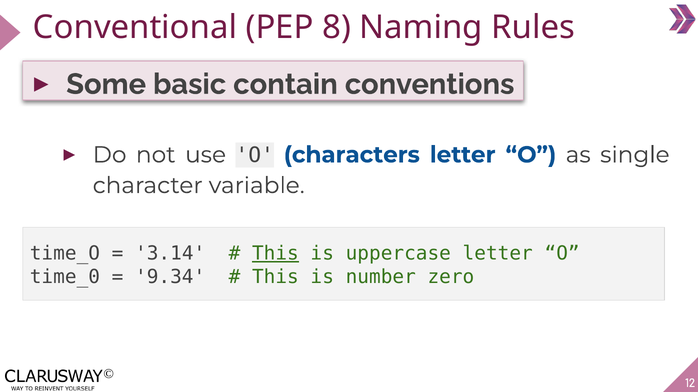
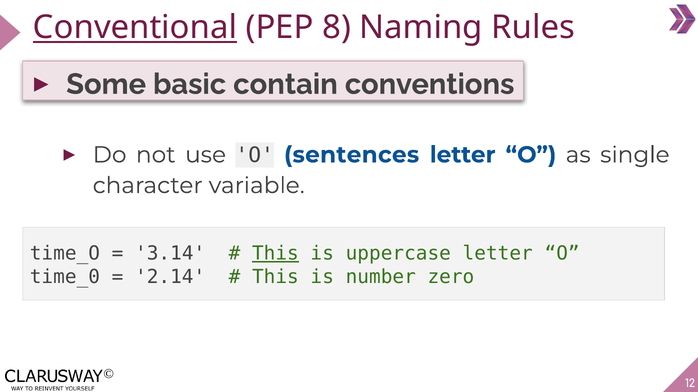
Conventional underline: none -> present (135, 28)
characters: characters -> sentences (352, 155)
9.34: 9.34 -> 2.14 (170, 277)
